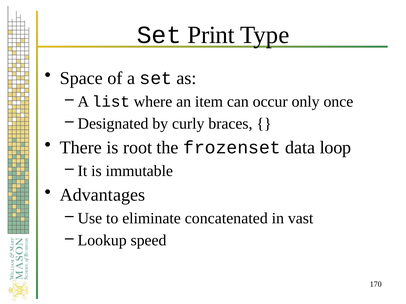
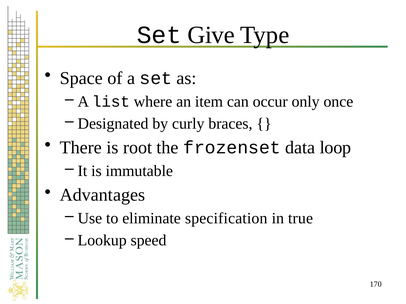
Print: Print -> Give (211, 35)
concatenated: concatenated -> specification (226, 219)
vast: vast -> true (301, 219)
